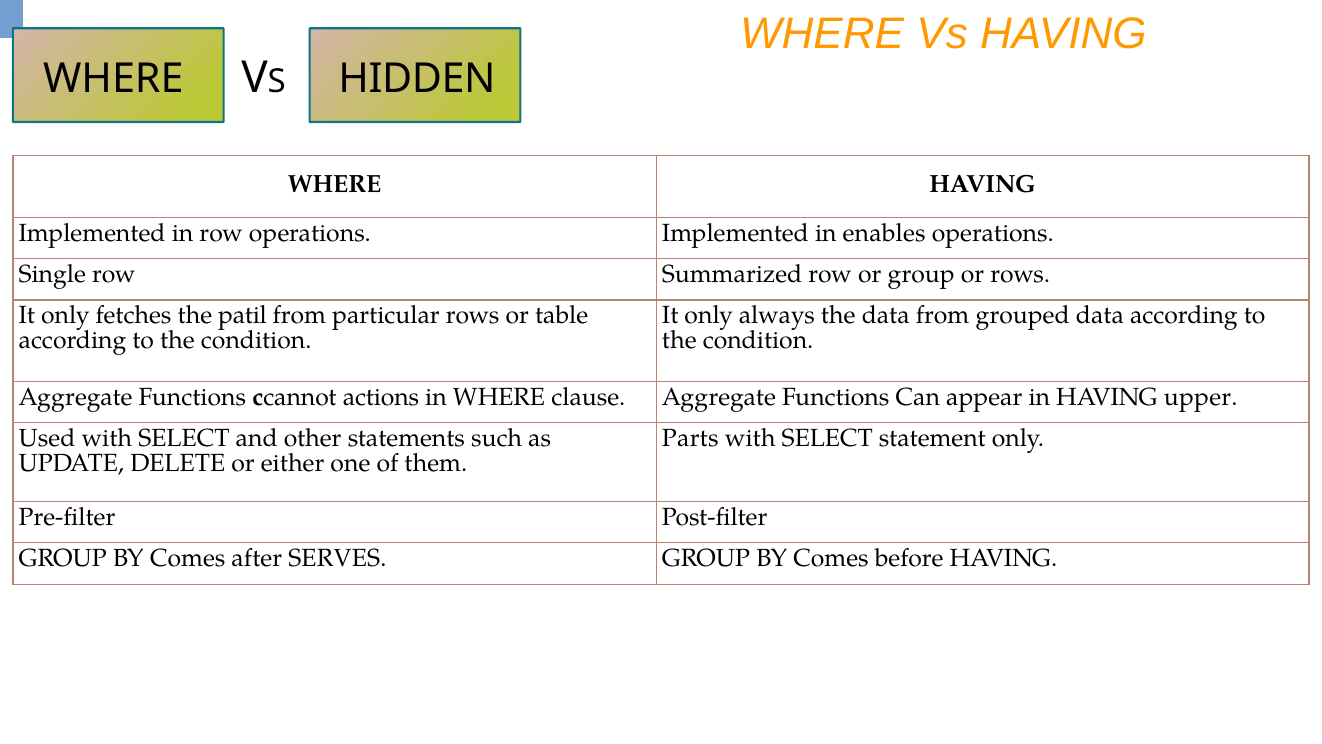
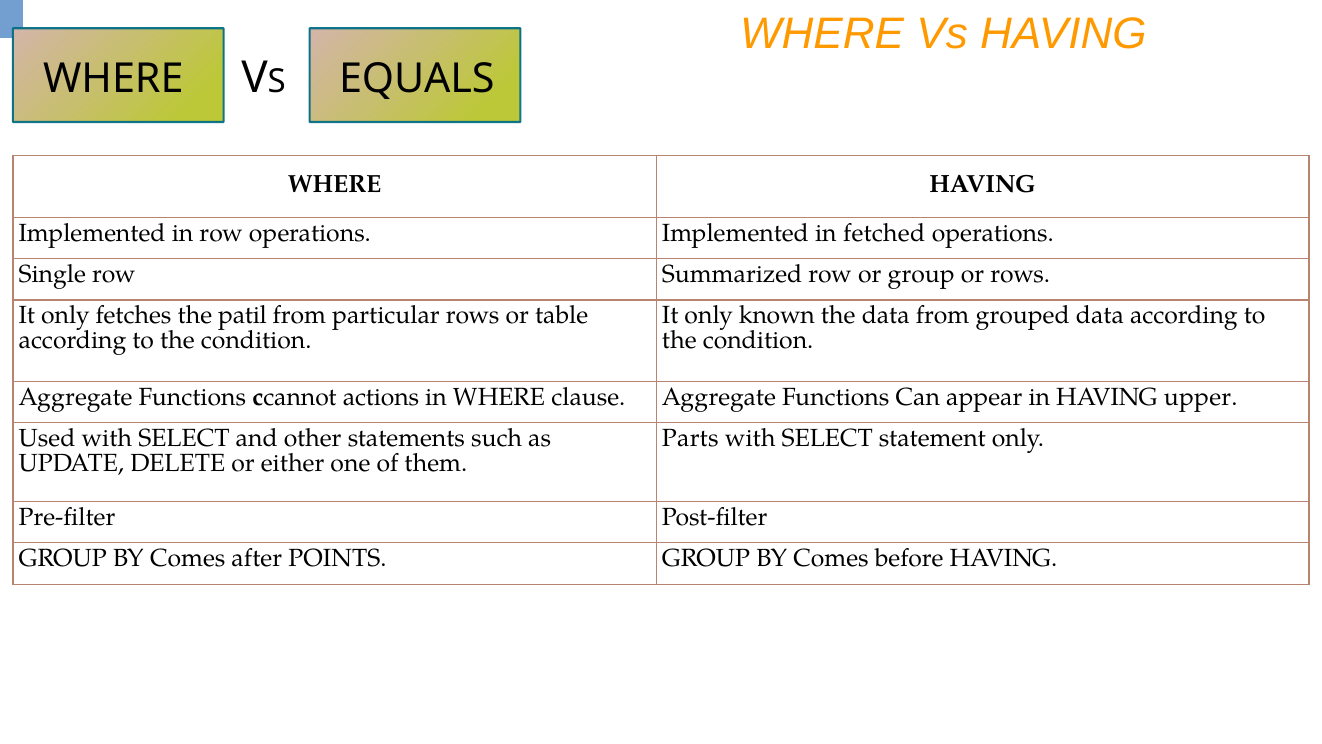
HIDDEN: HIDDEN -> EQUALS (417, 78)
enables: enables -> fetched (884, 233)
always: always -> known (777, 315)
SERVES: SERVES -> POINTS (337, 558)
